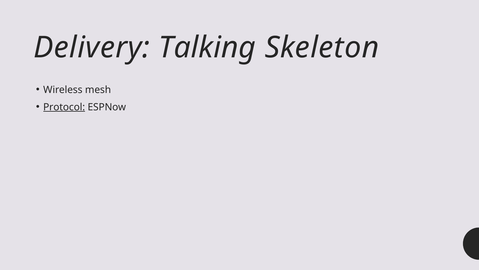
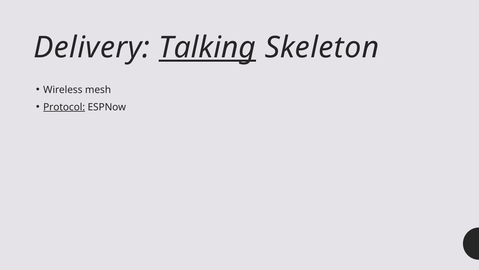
Talking underline: none -> present (207, 48)
